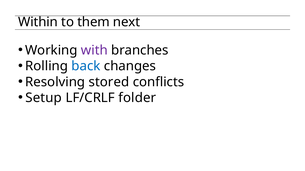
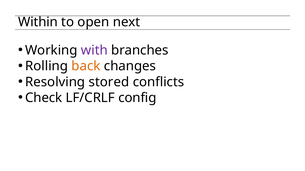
them: them -> open (93, 22)
back colour: blue -> orange (86, 66)
Setup: Setup -> Check (44, 98)
folder: folder -> config (137, 98)
